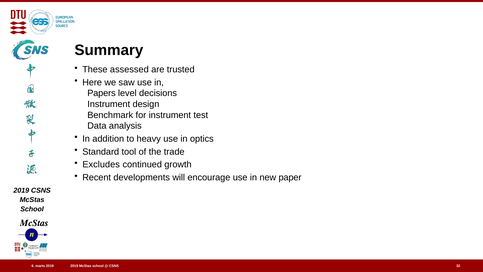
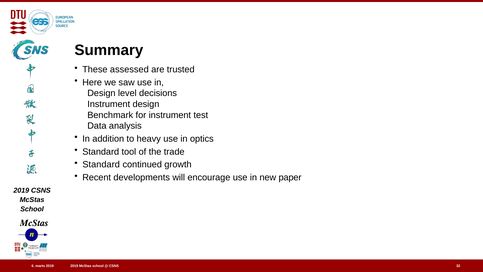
Papers: Papers -> Design (101, 93)
Excludes: Excludes -> Standard (101, 165)
